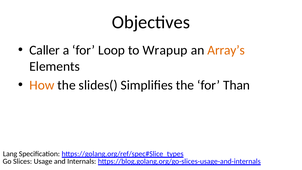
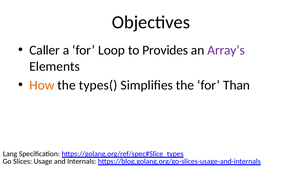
Wrapup: Wrapup -> Provides (165, 50)
Array’s colour: orange -> purple (226, 50)
slides(: slides( -> types( (98, 85)
